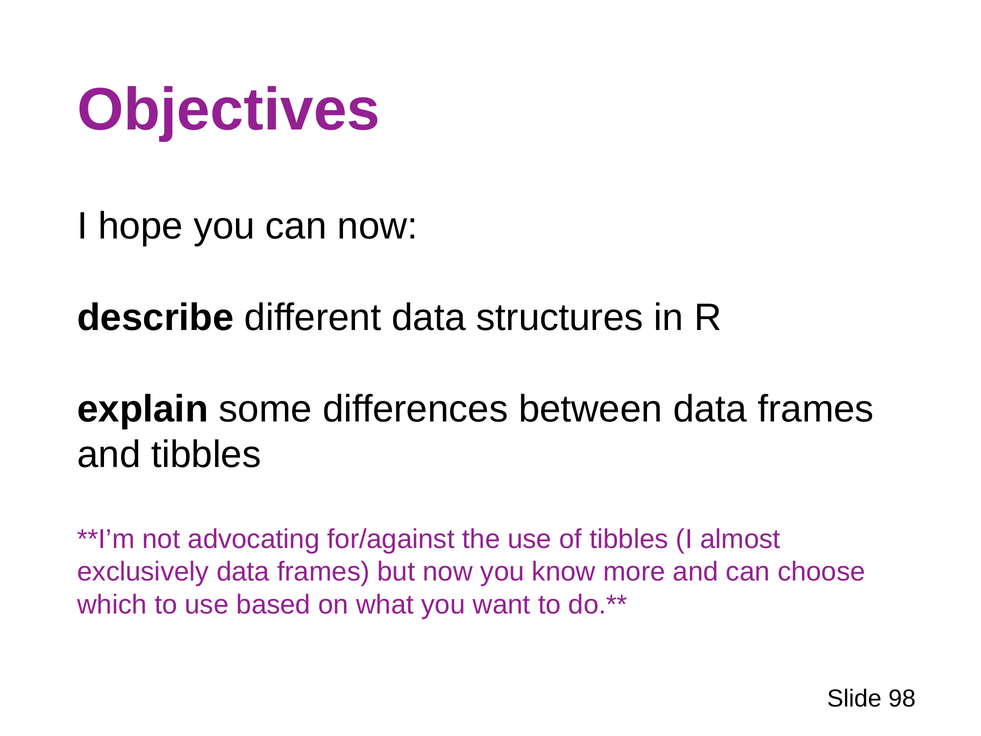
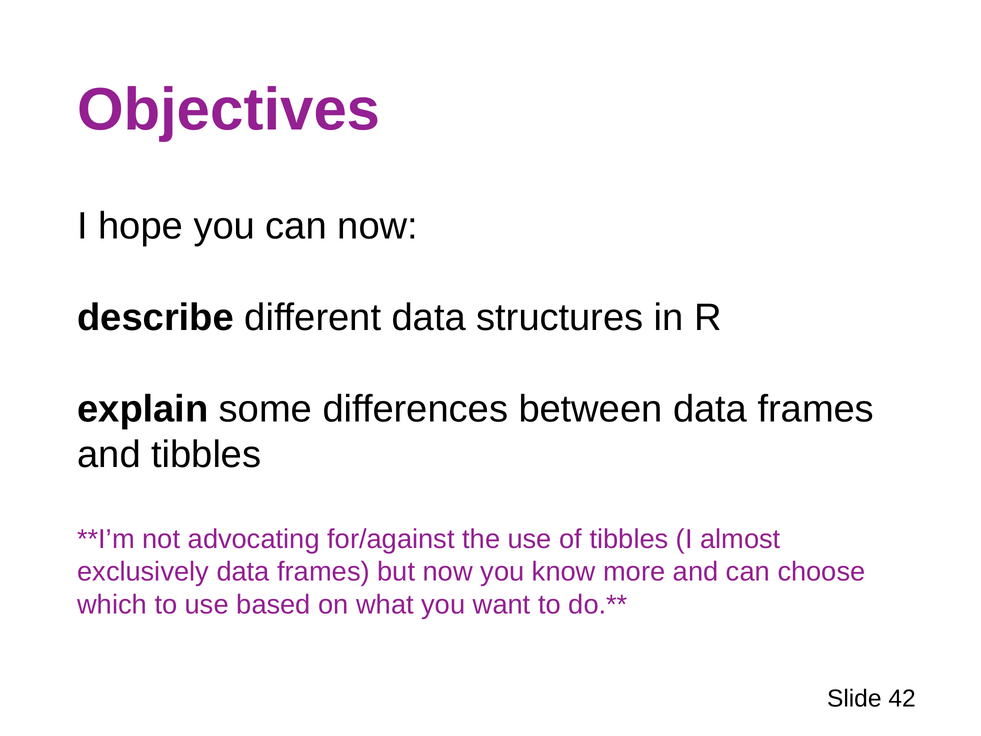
98: 98 -> 42 (902, 698)
